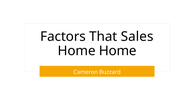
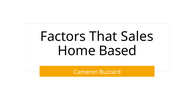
Home Home: Home -> Based (118, 51)
